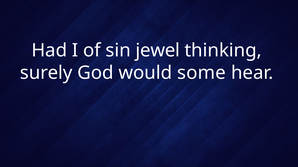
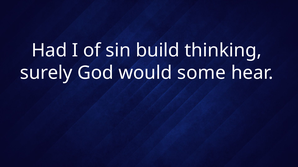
jewel: jewel -> build (158, 51)
